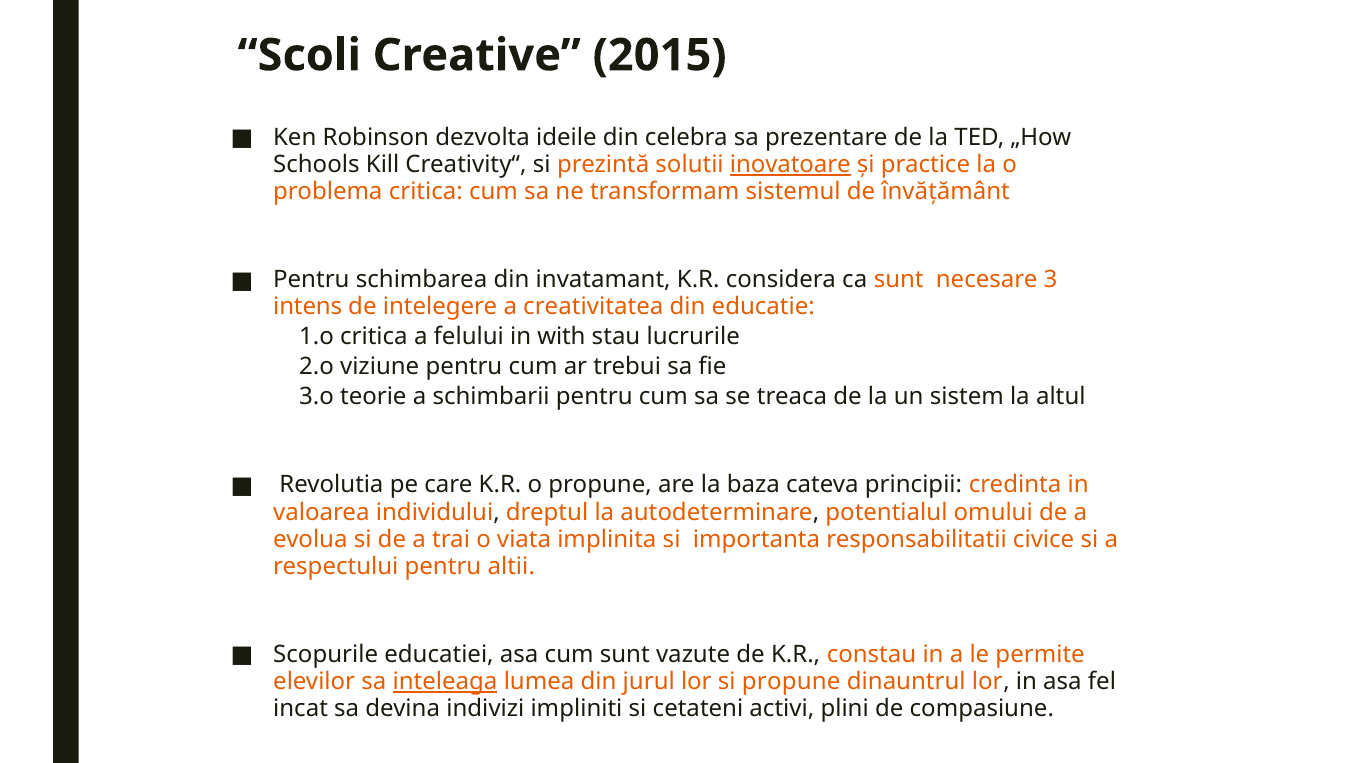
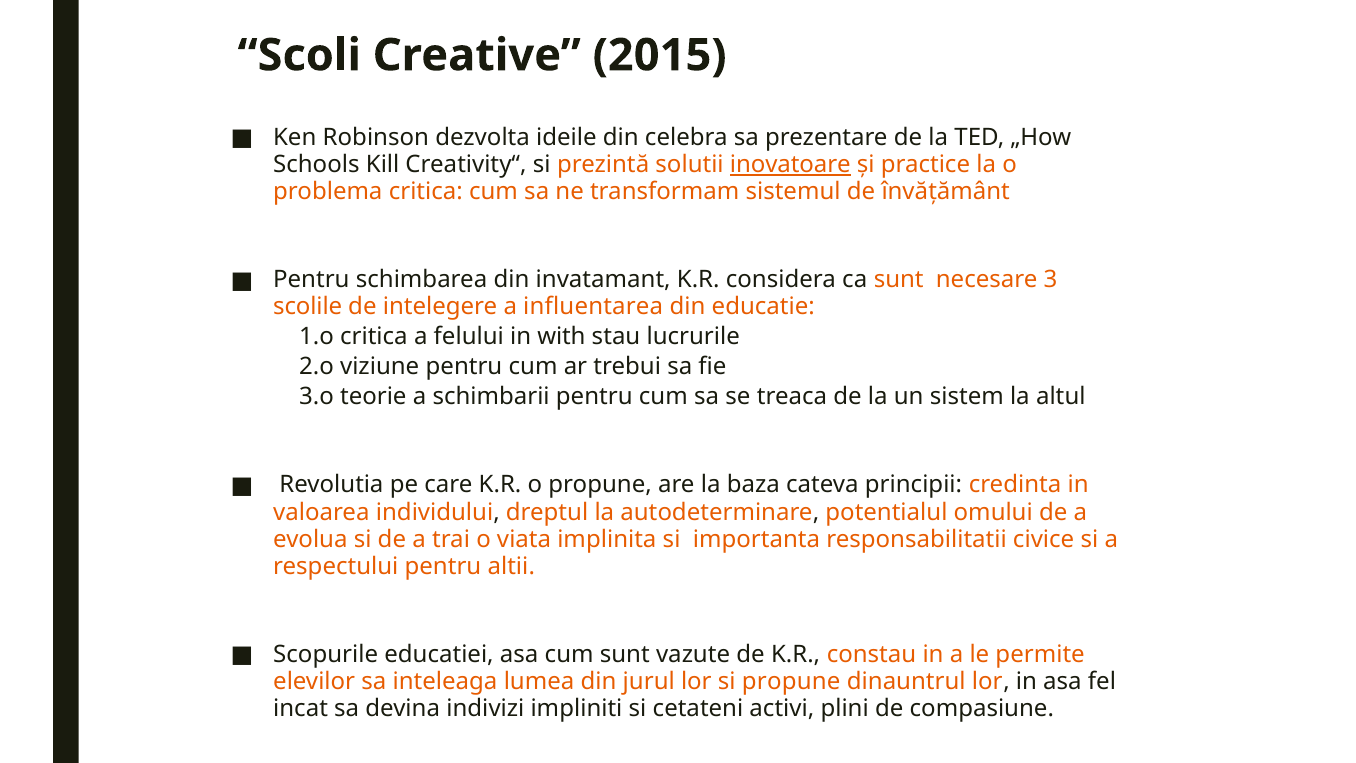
intens: intens -> scolile (308, 307)
creativitatea: creativitatea -> influentarea (593, 307)
inteleaga underline: present -> none (445, 681)
